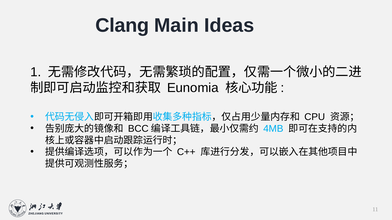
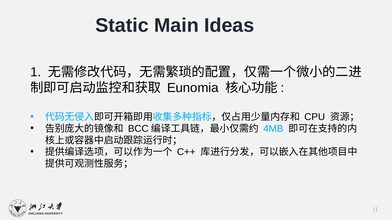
Clang: Clang -> Static (122, 25)
